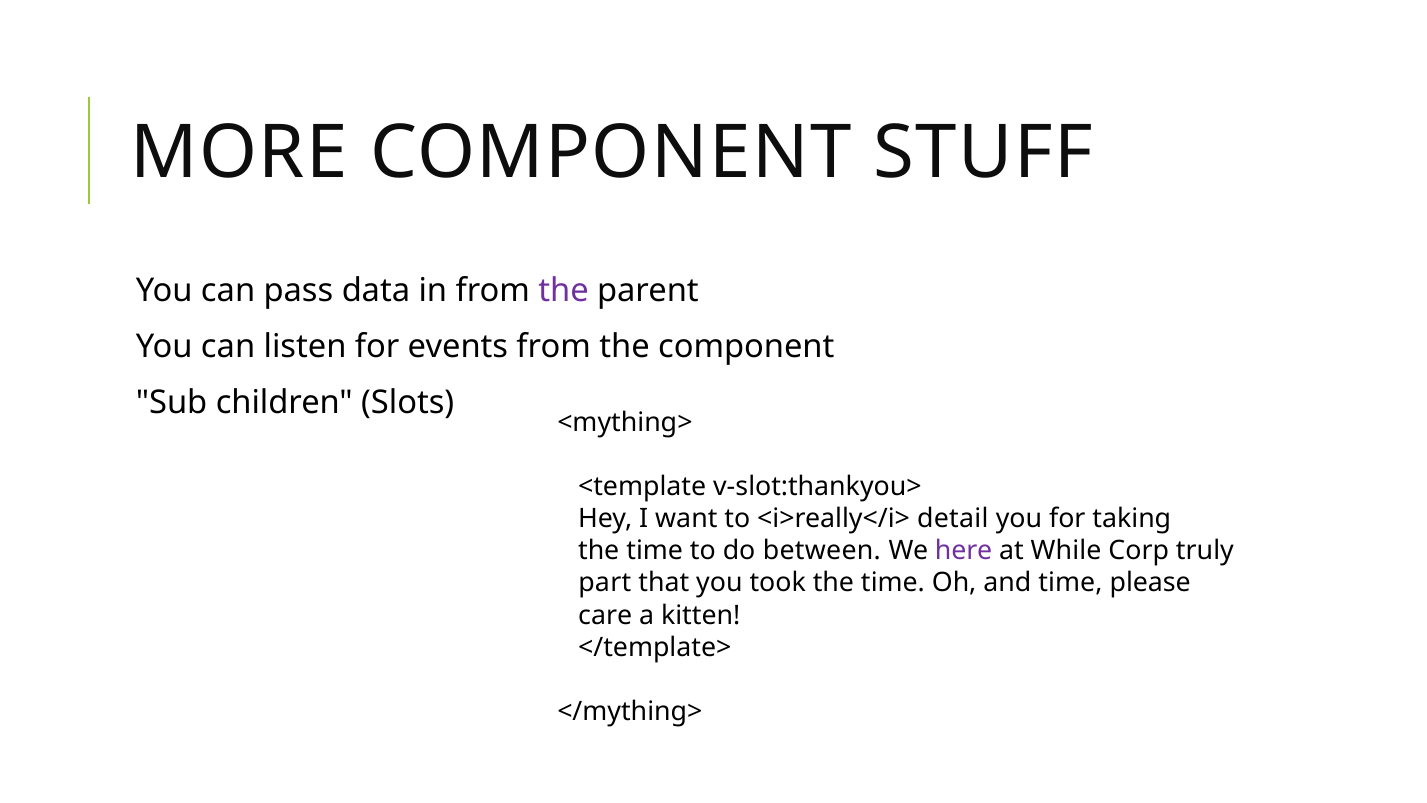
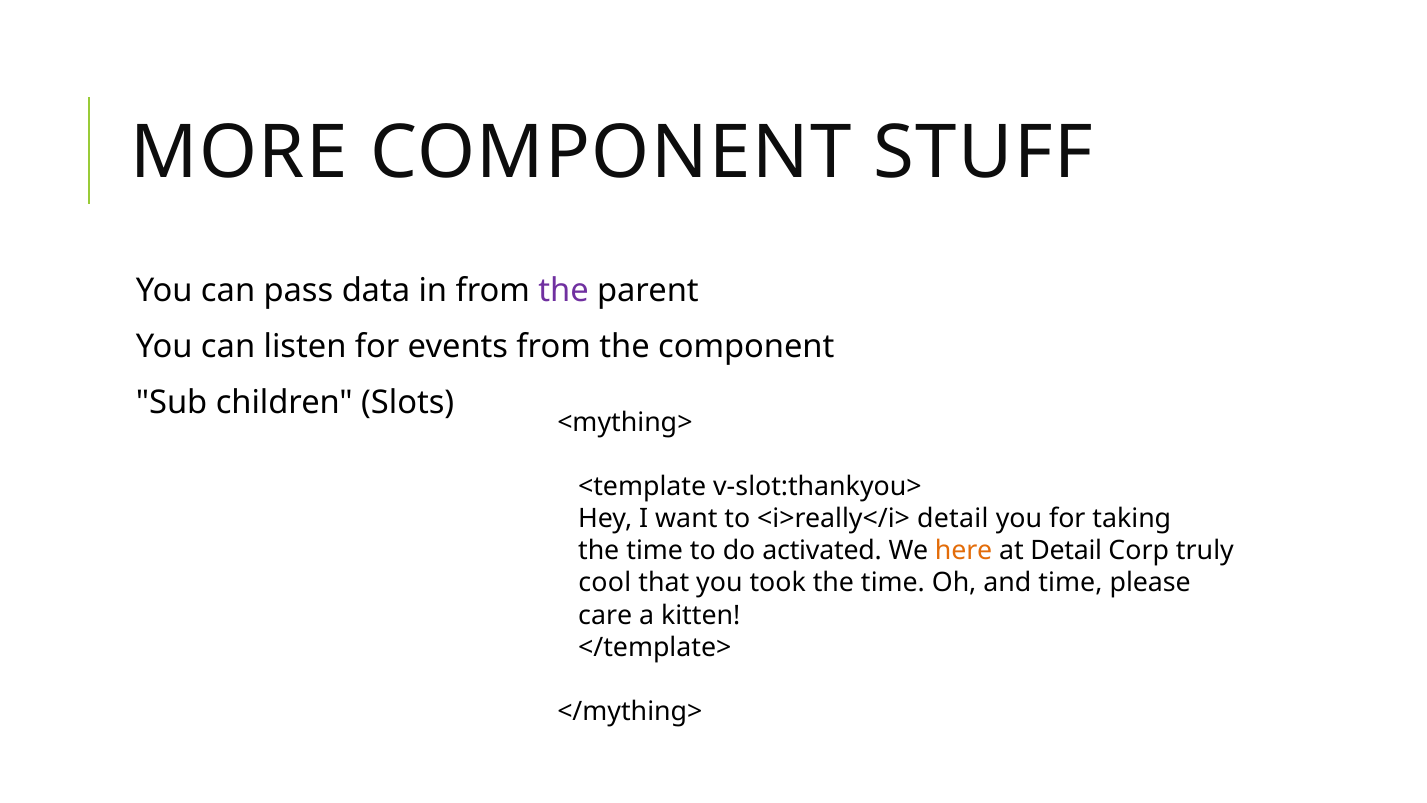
between: between -> activated (822, 551)
here colour: purple -> orange (964, 551)
at While: While -> Detail (1066, 551)
part: part -> cool (605, 583)
